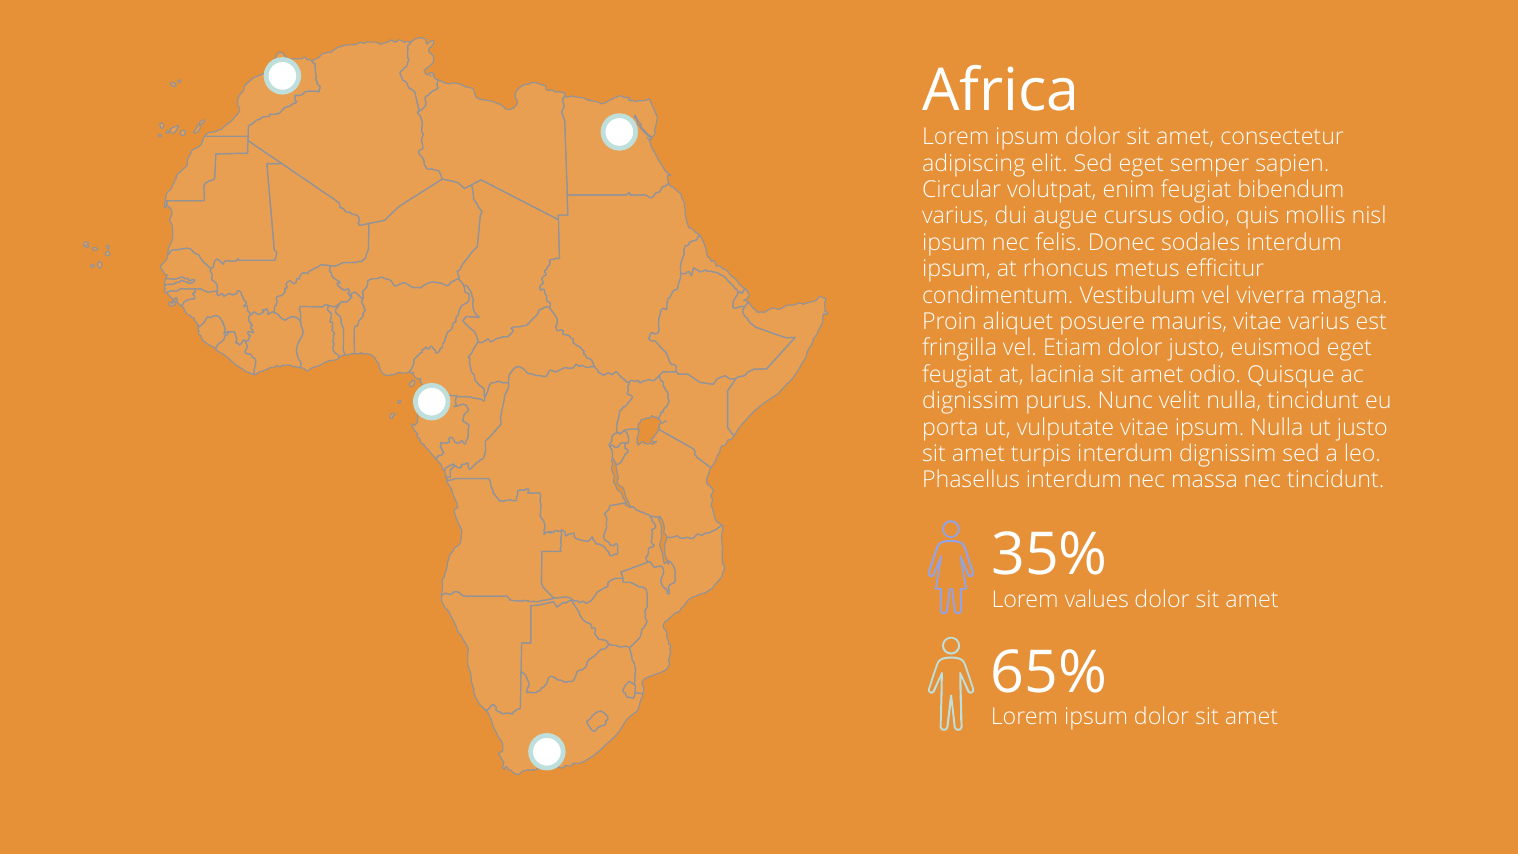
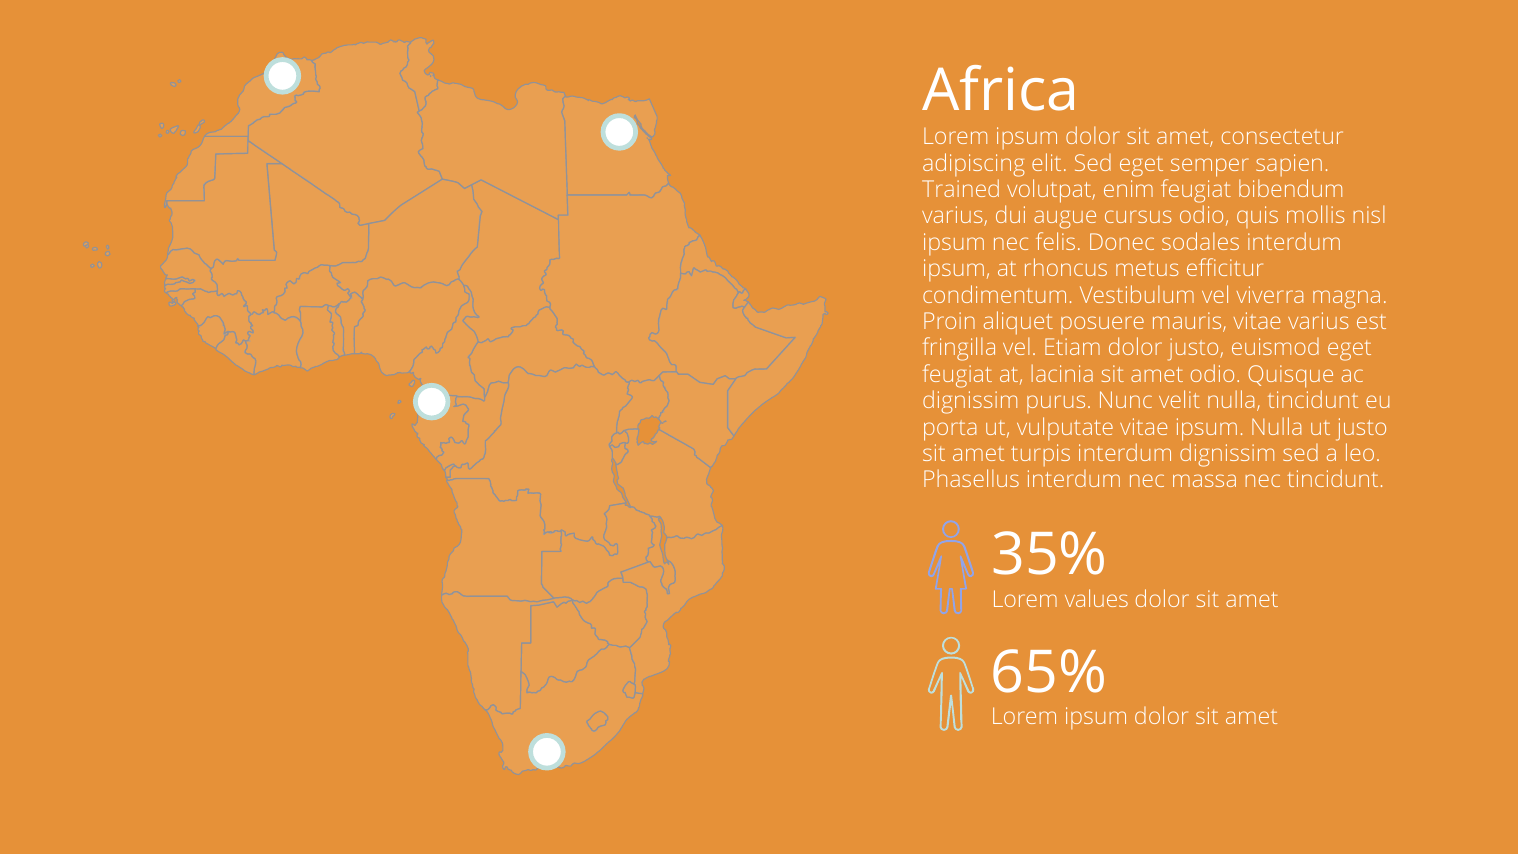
Circular: Circular -> Trained (962, 190)
